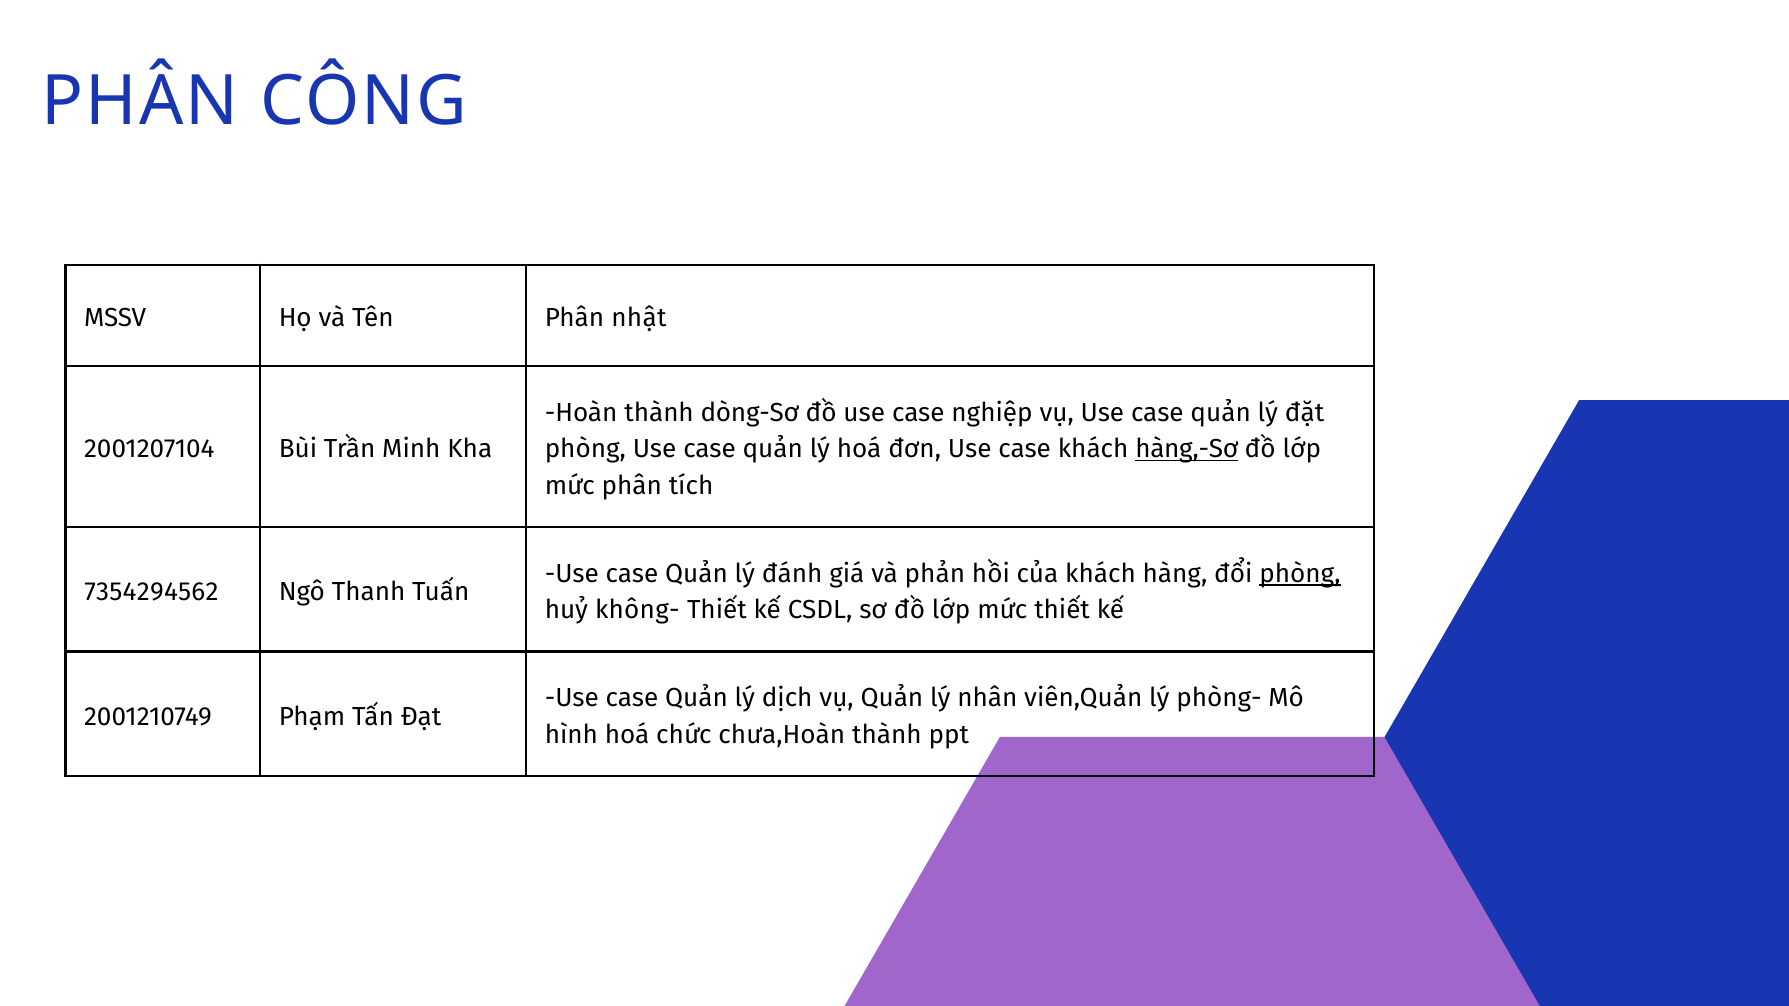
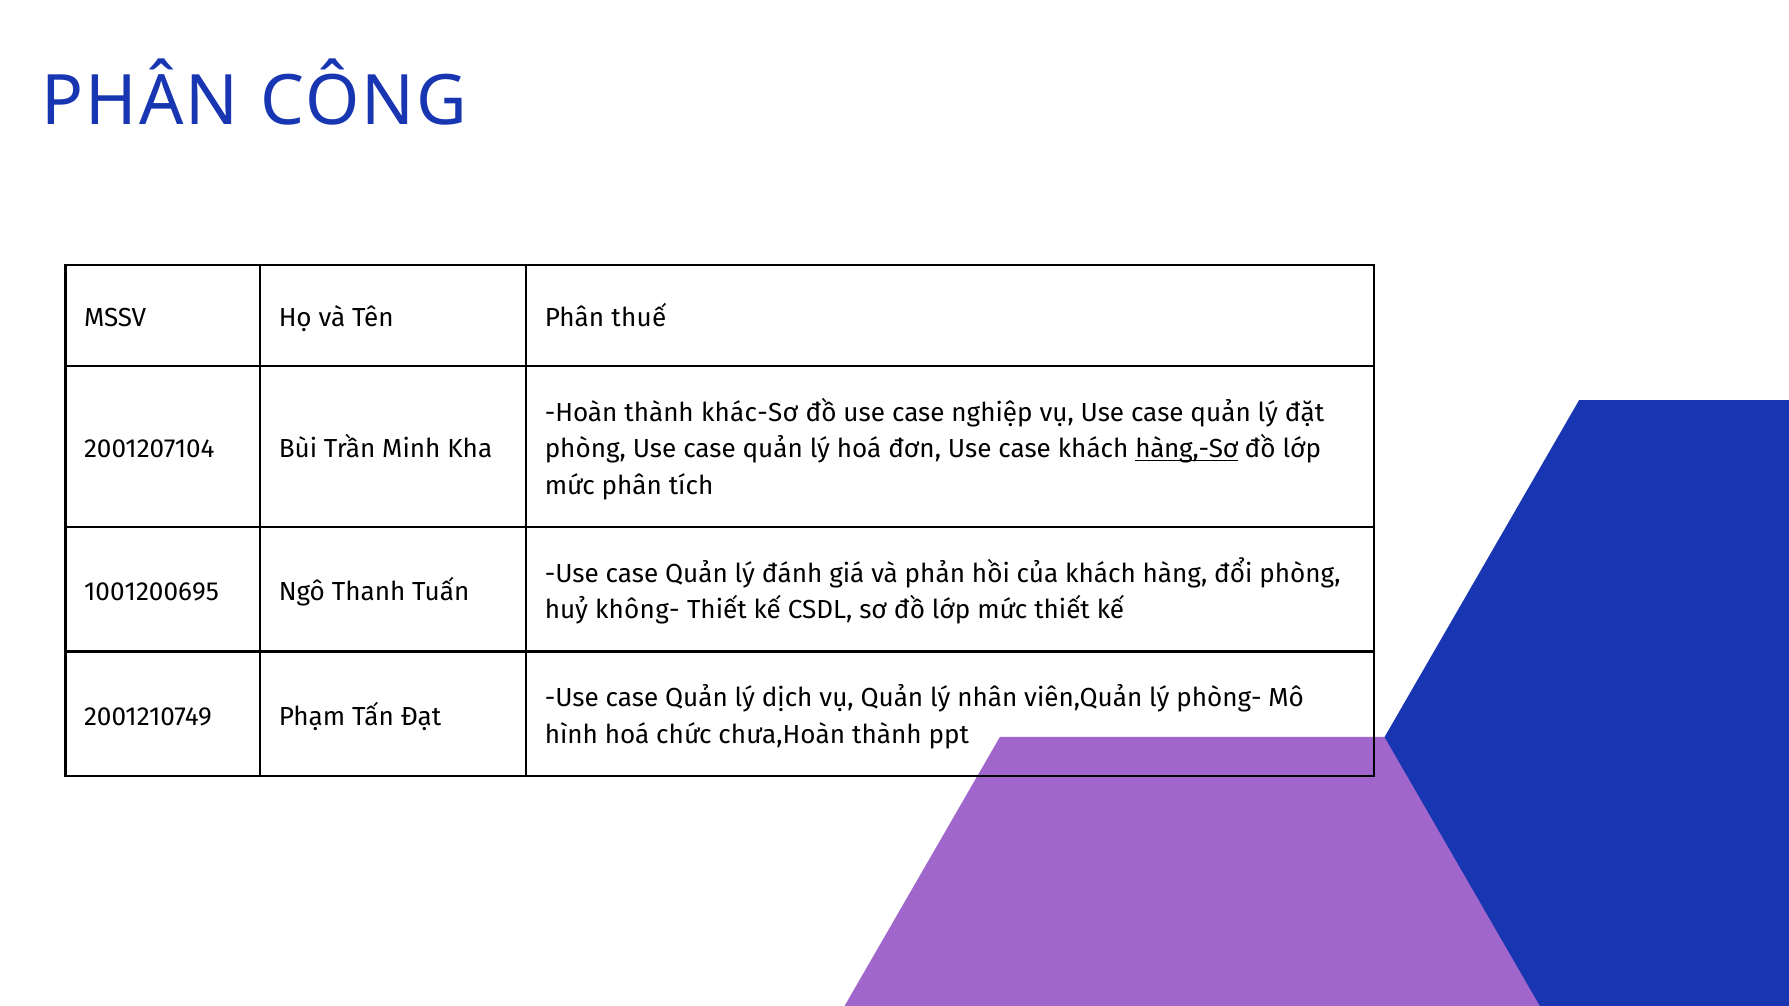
nhật: nhật -> thuế (639, 318)
dòng-Sơ: dòng-Sơ -> khác-Sơ (750, 413)
phòng underline: present -> none (1300, 574)
7354294562: 7354294562 -> 1001200695 (152, 592)
